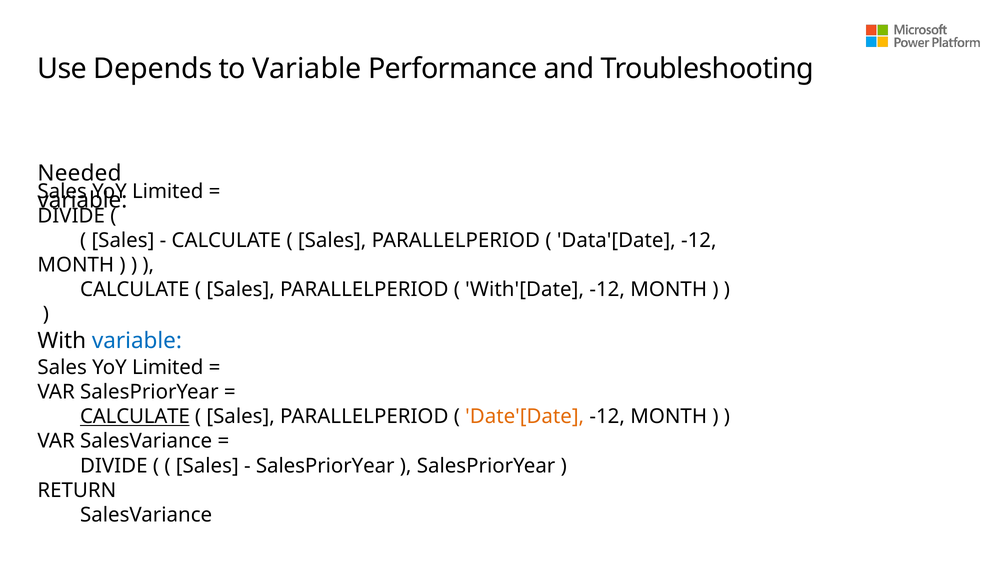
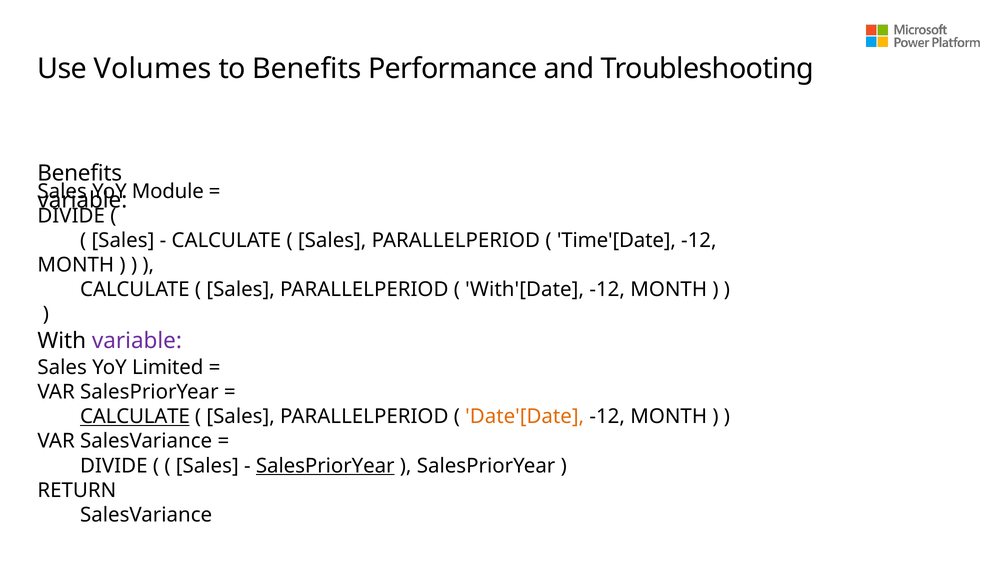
Depends: Depends -> Volumes (153, 69)
to Variable: Variable -> Benefits (307, 69)
Needed: Needed -> Benefits (80, 173)
Limited: Limited -> Module (168, 191)
Data'[Date: Data'[Date -> Time'[Date (616, 240)
variable colour: blue -> purple (137, 340)
SalesPriorYear underline: none -> present (325, 465)
